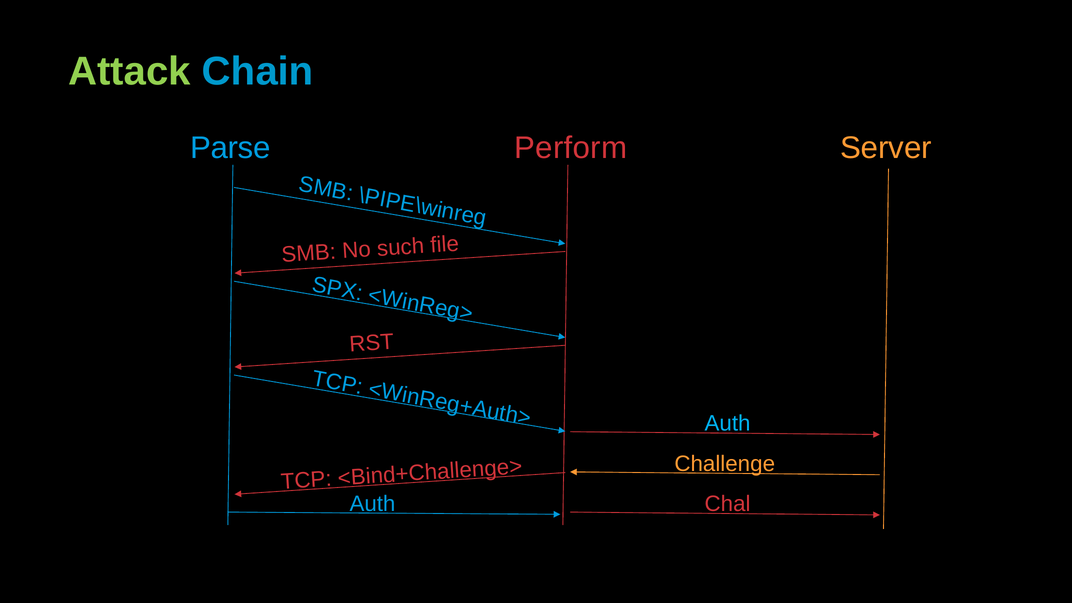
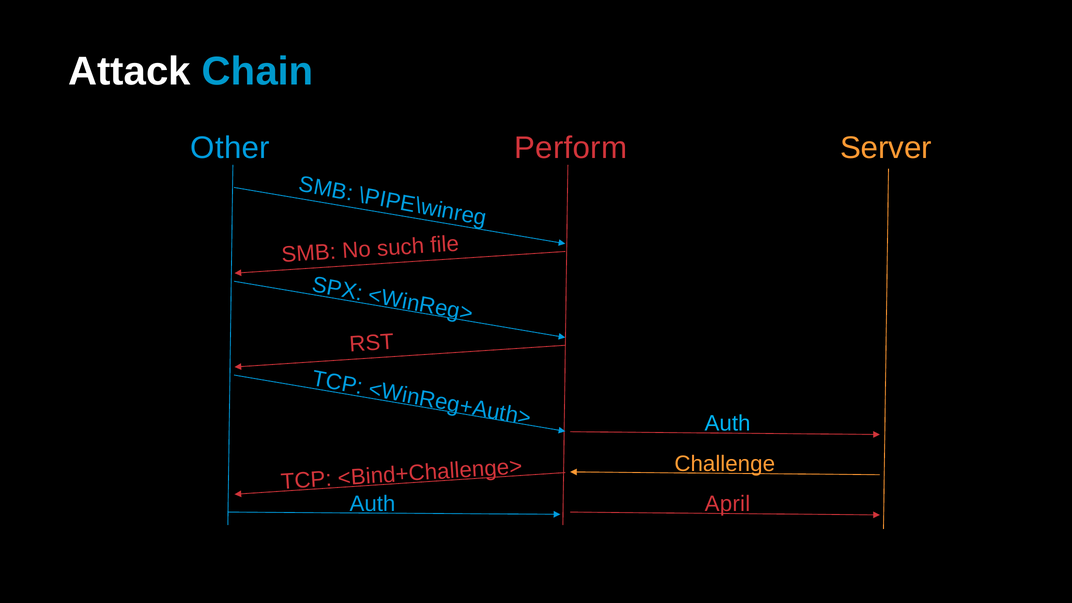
Attack colour: light green -> white (129, 72)
Parse: Parse -> Other (230, 148)
Chal: Chal -> April (727, 504)
